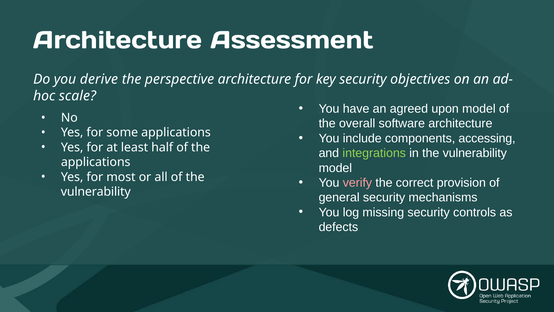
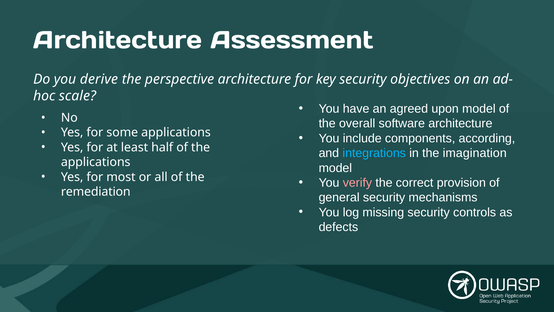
accessing: accessing -> according (487, 138)
integrations colour: light green -> light blue (374, 153)
in the vulnerability: vulnerability -> imagination (475, 153)
vulnerability: vulnerability -> remediation (96, 191)
